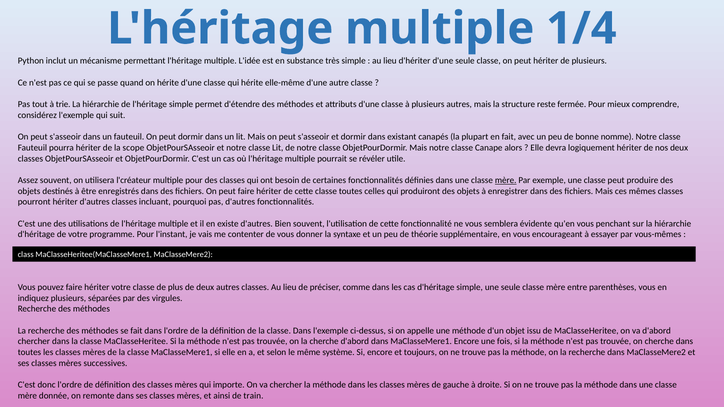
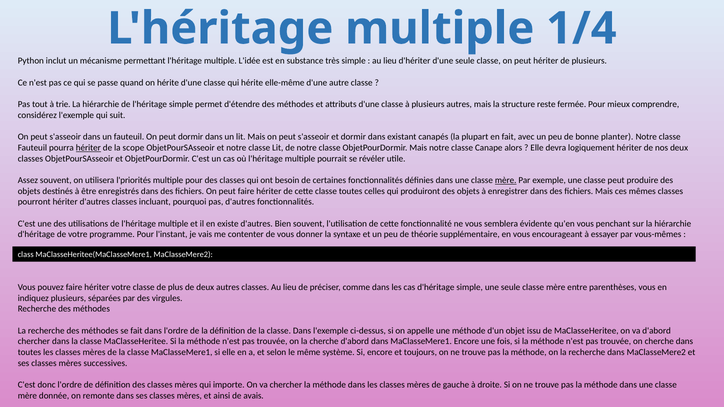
nomme: nomme -> planter (617, 137)
hériter underline: none -> present (88, 148)
l'créateur: l'créateur -> l'priorités (134, 180)
train: train -> avais (254, 396)
